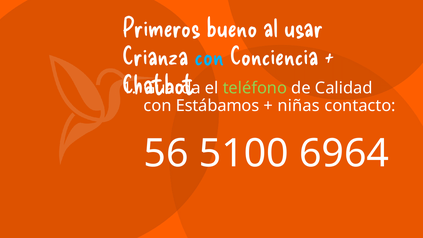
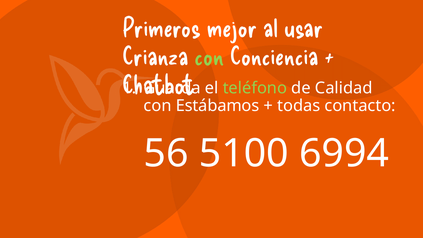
bueno: bueno -> mejor (232, 28)
con colour: light blue -> light green (209, 57)
niñas: niñas -> todas (299, 106)
6964: 6964 -> 6994 (344, 153)
